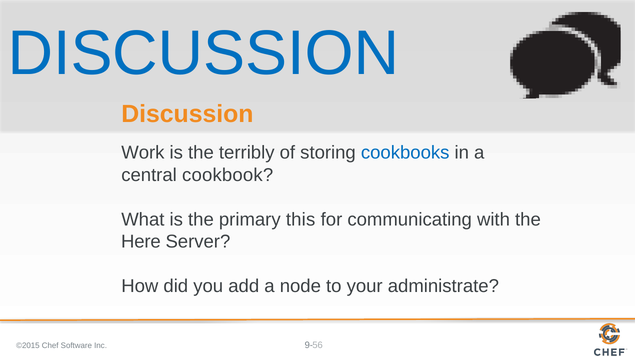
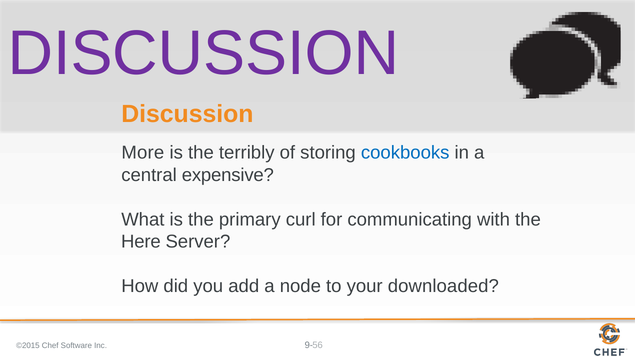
DISCUSSION colour: blue -> purple (203, 54)
Work: Work -> More (143, 153)
cookbook: cookbook -> expensive (228, 175)
this: this -> curl (301, 220)
administrate: administrate -> downloaded (443, 286)
